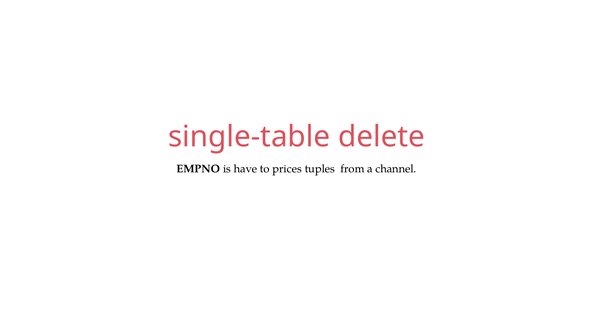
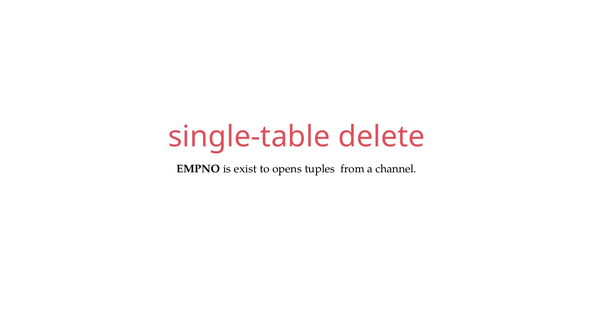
have: have -> exist (245, 169)
prices: prices -> opens (287, 169)
